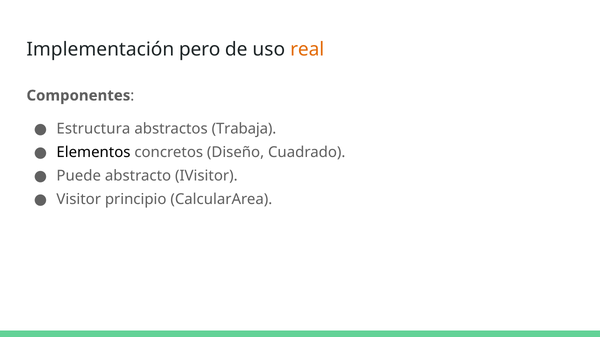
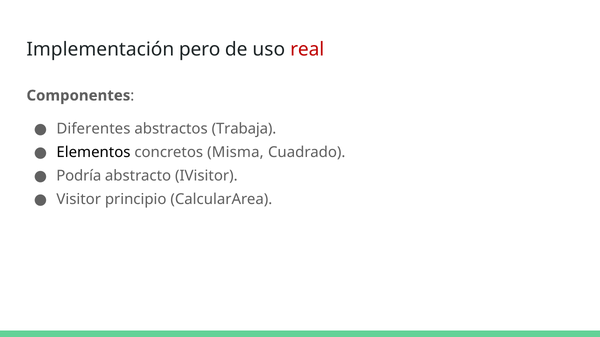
real colour: orange -> red (307, 49)
Estructura: Estructura -> Diferentes (93, 129)
Diseño: Diseño -> Misma (235, 153)
Puede: Puede -> Podría (79, 176)
